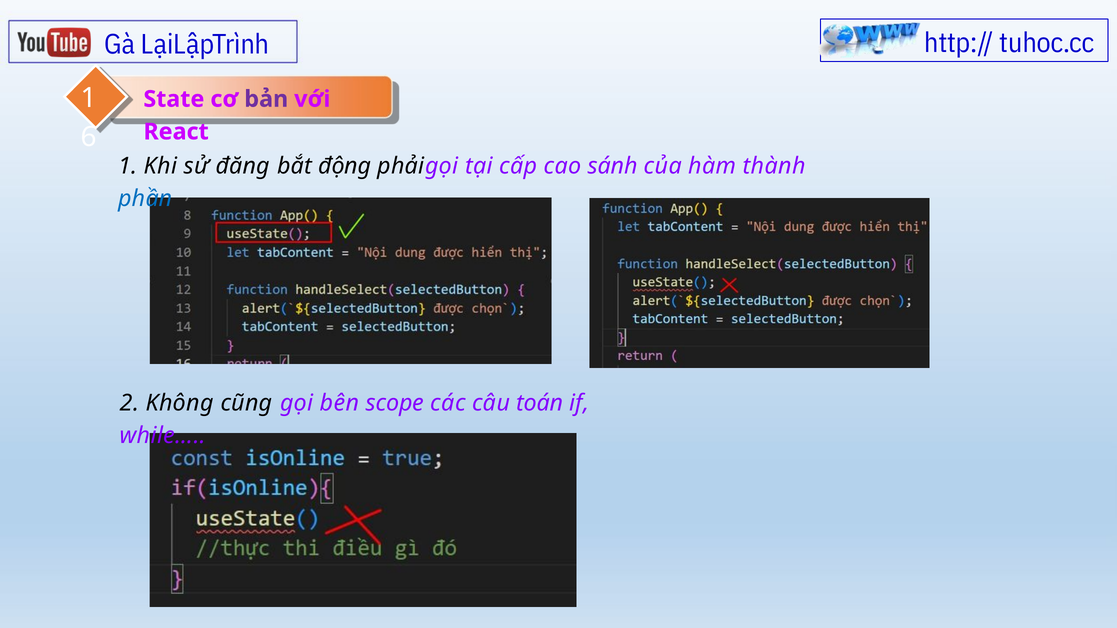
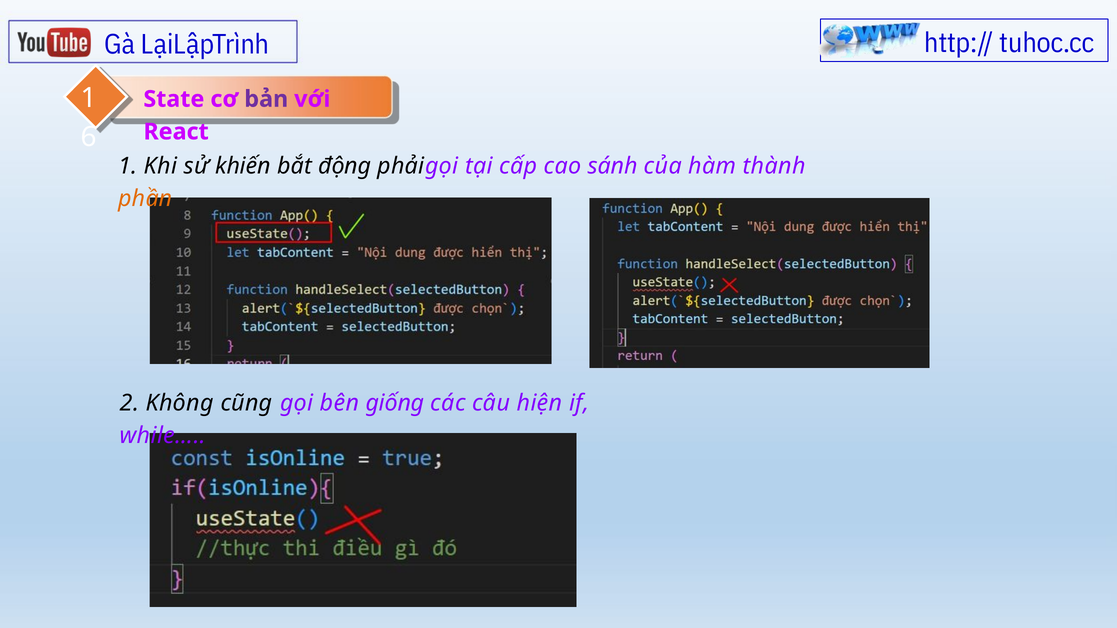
đăng: đăng -> khiến (243, 166)
phần colour: blue -> orange (145, 199)
scope: scope -> giống (395, 403)
toán: toán -> hiện (539, 403)
